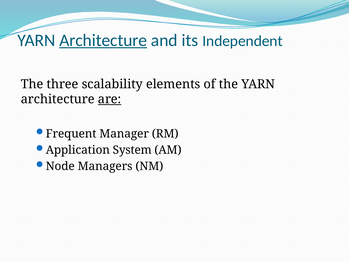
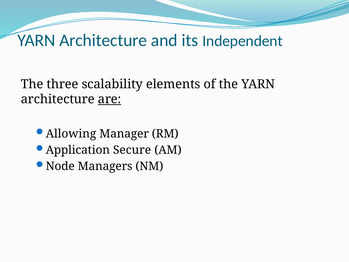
Architecture underline: present -> none (103, 40)
Frequent: Frequent -> Allowing (71, 134)
System: System -> Secure (132, 150)
